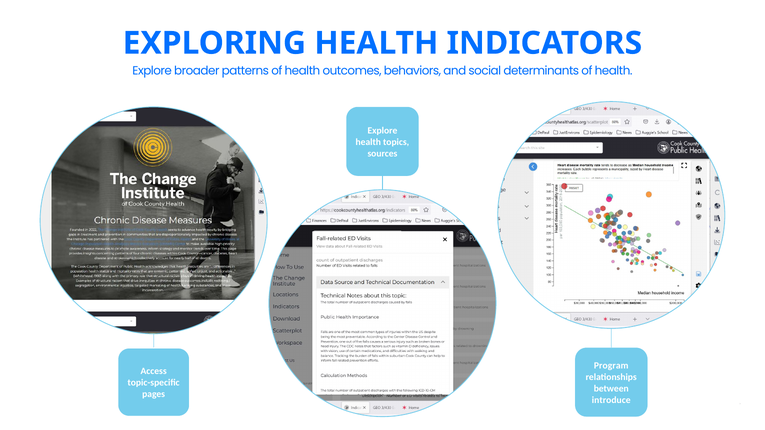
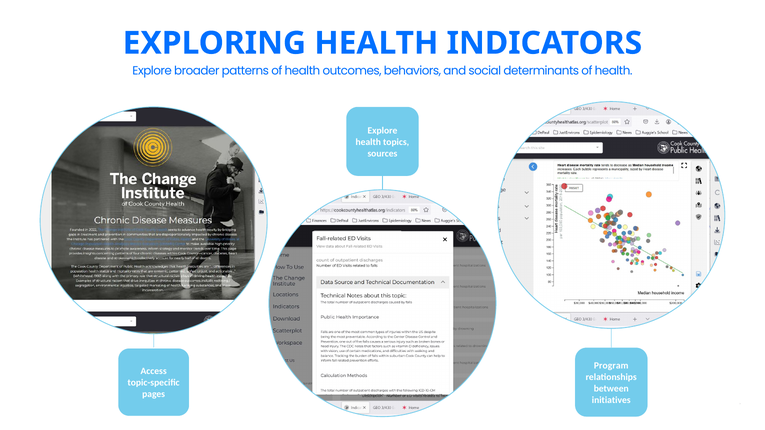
introduce: introduce -> initiatives (611, 400)
